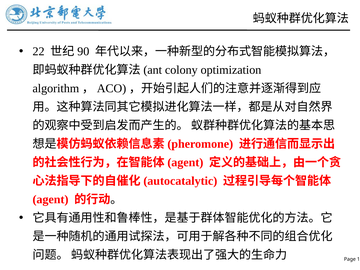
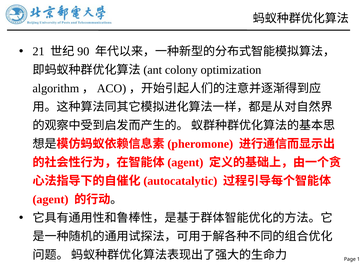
22: 22 -> 21 (39, 52)
